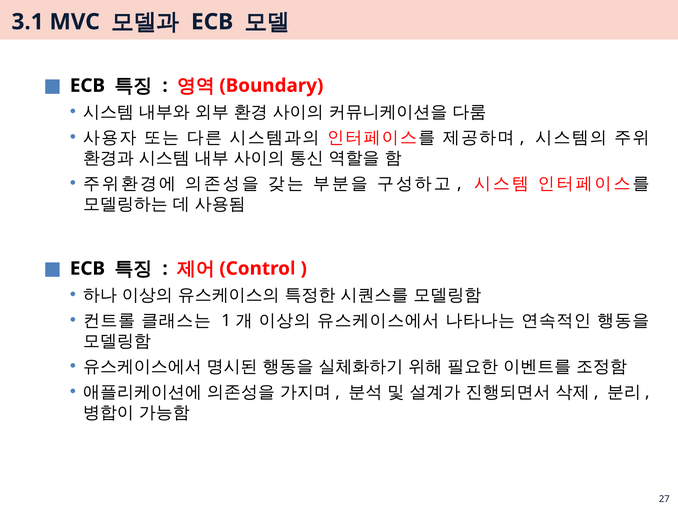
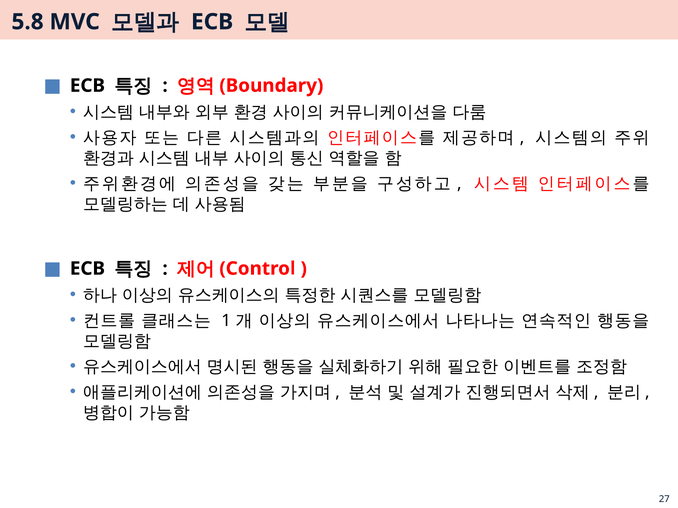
3.1: 3.1 -> 5.8 (28, 22)
